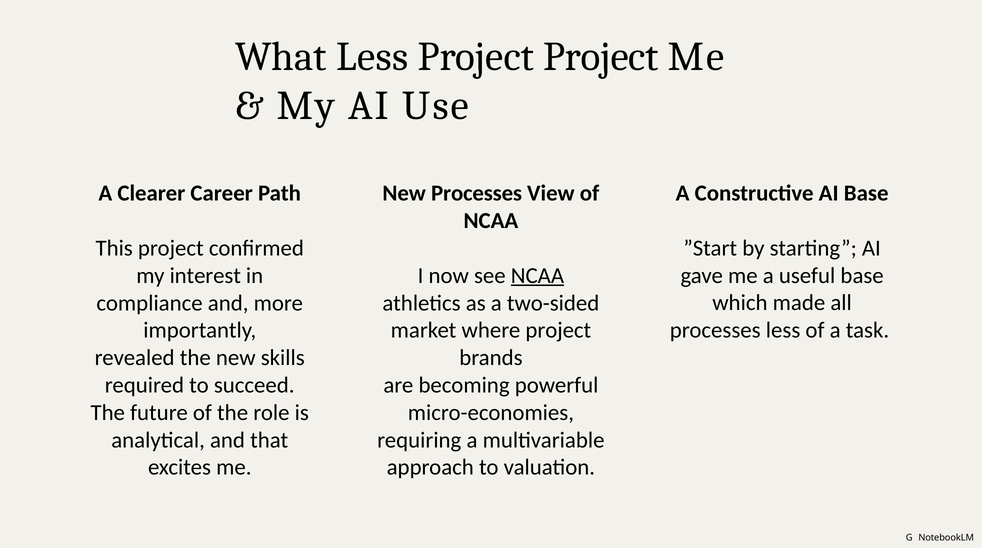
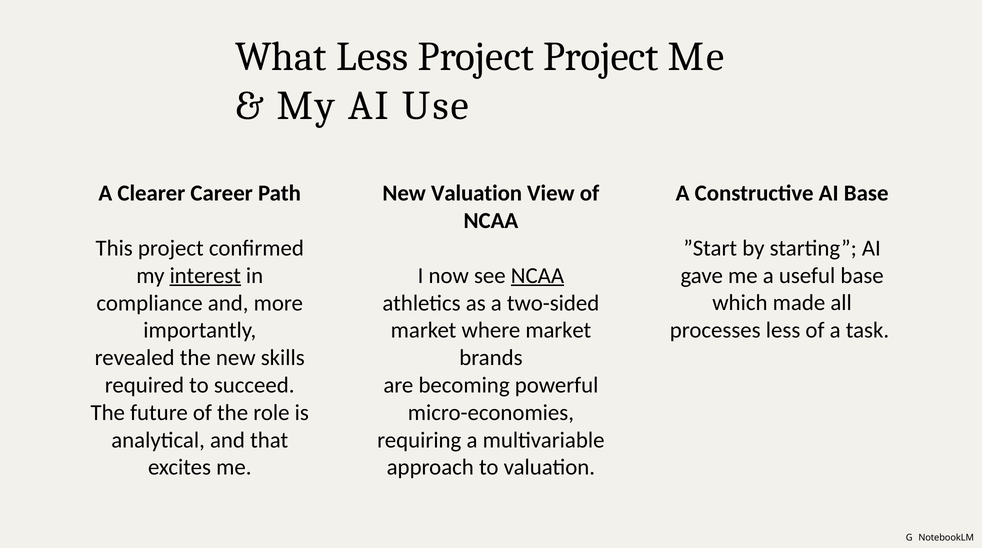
New Processes: Processes -> Valuation (477, 193)
interest underline: none -> present (205, 276)
where project: project -> market (558, 330)
